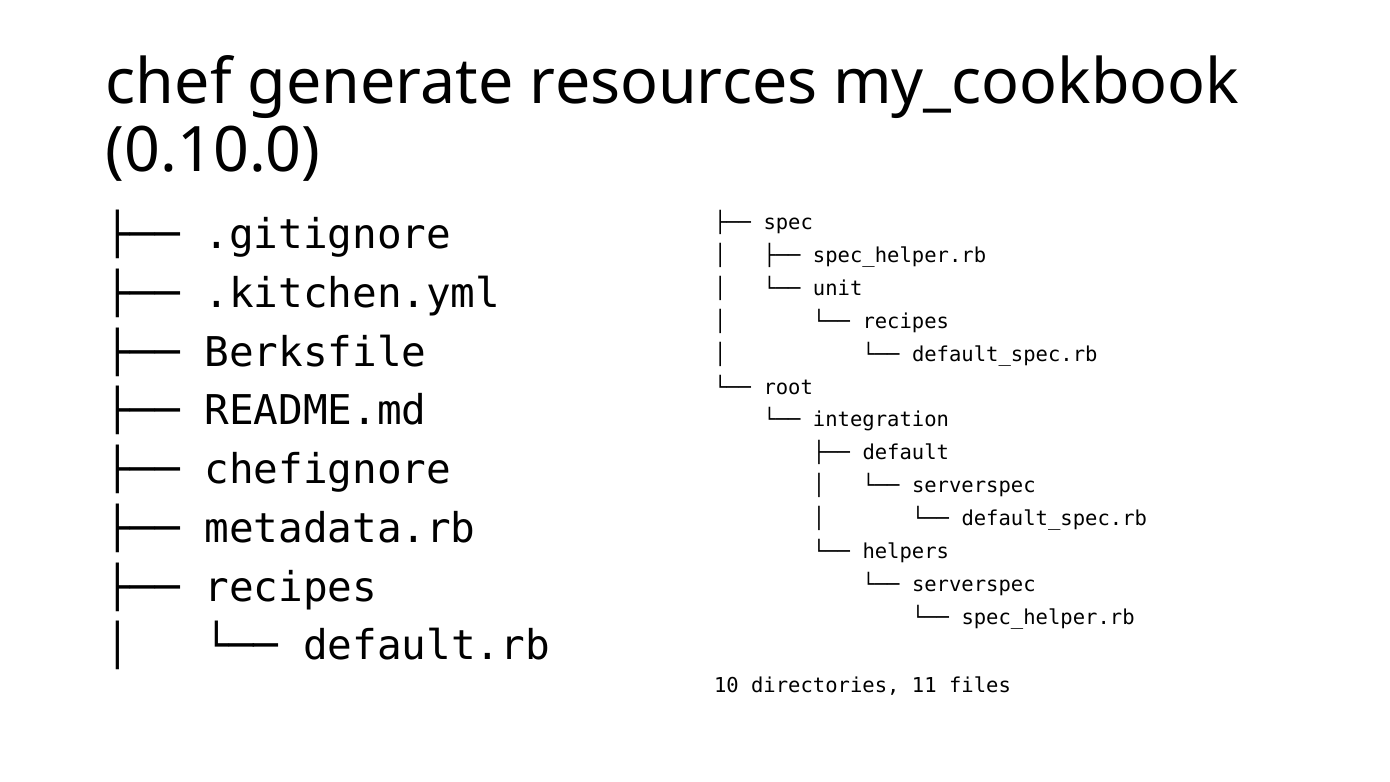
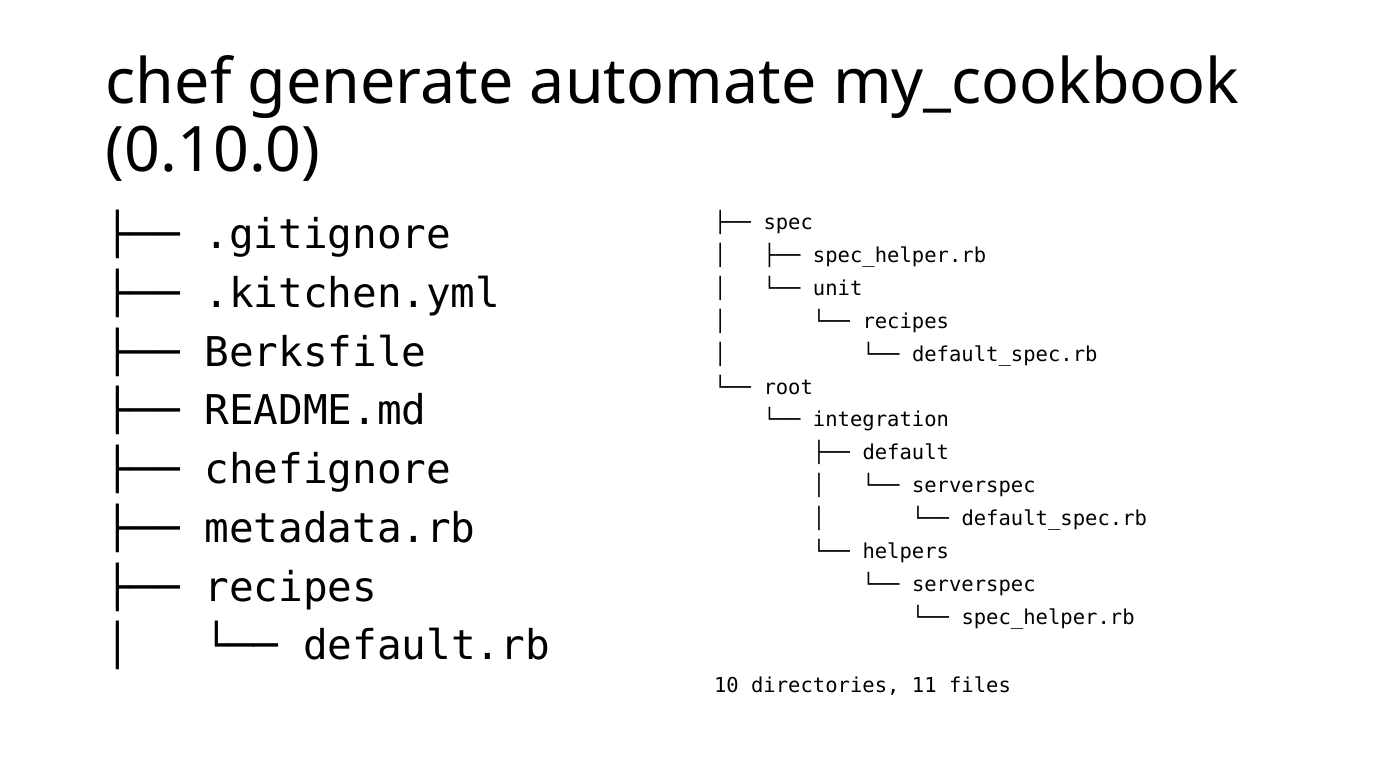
resources: resources -> automate (673, 83)
